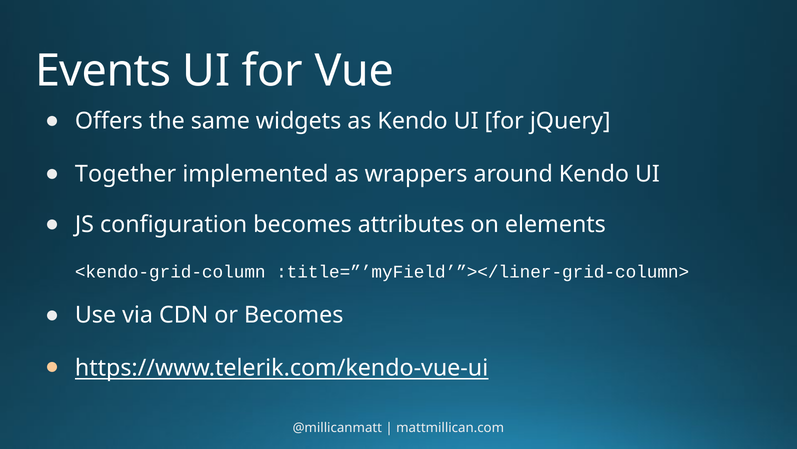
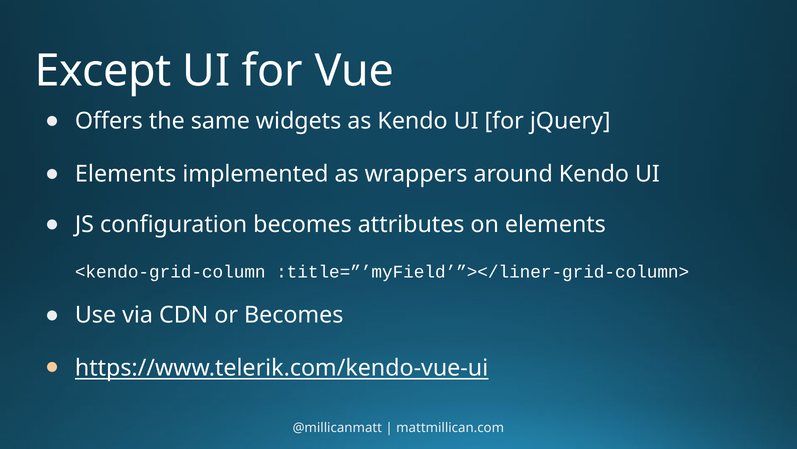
Events: Events -> Except (103, 71)
Together: Together -> Elements (126, 174)
